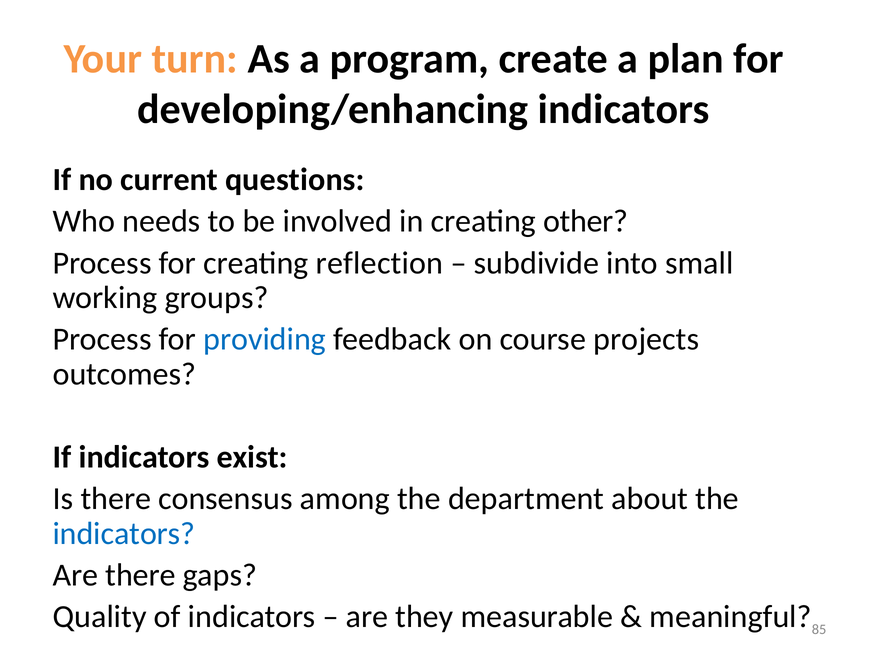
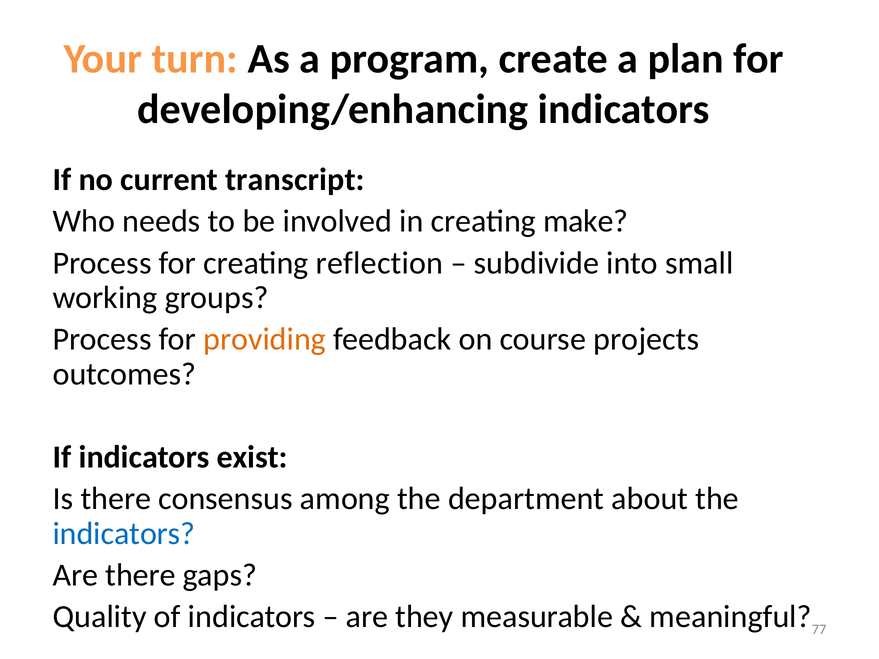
questions: questions -> transcript (295, 180)
other: other -> make (586, 221)
providing colour: blue -> orange (265, 339)
85: 85 -> 77 (819, 630)
